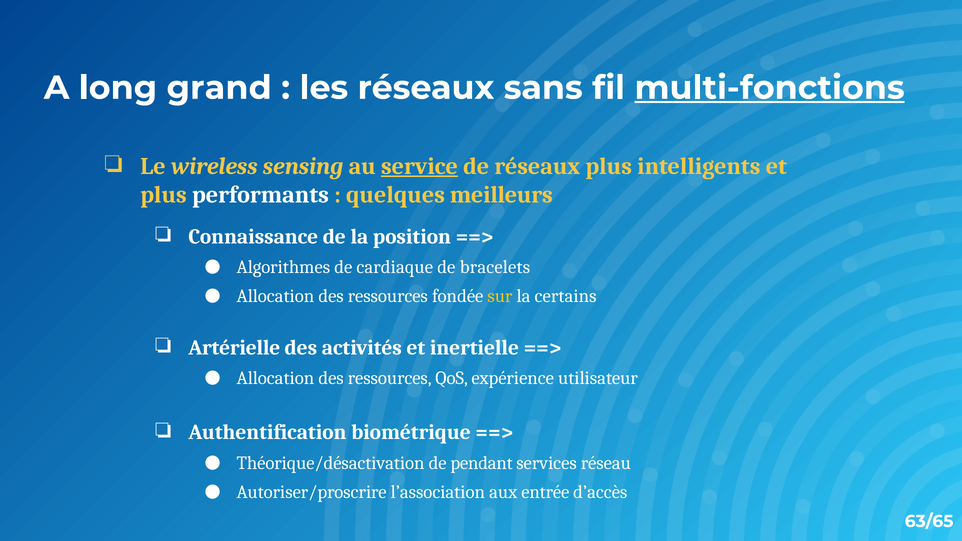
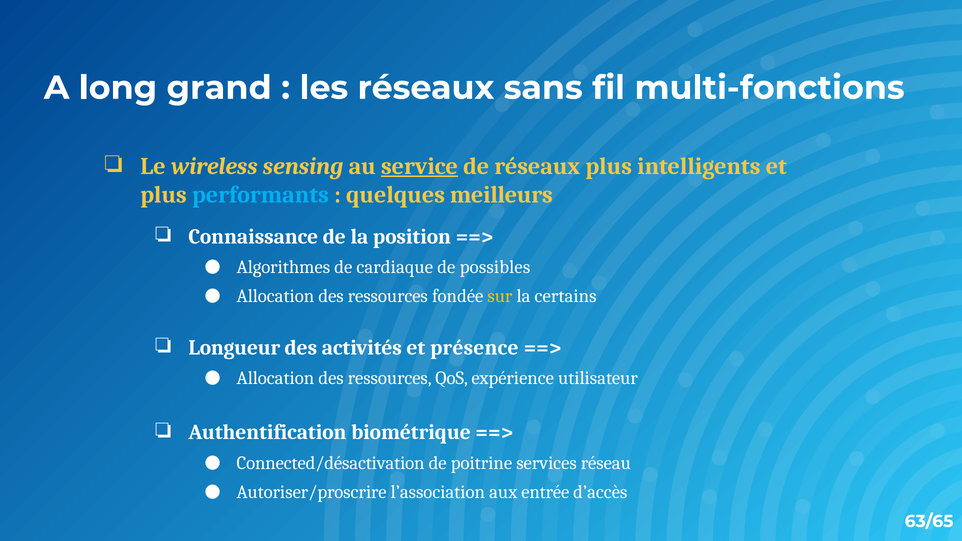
multi-fonctions underline: present -> none (770, 88)
performants colour: white -> light blue (260, 195)
bracelets: bracelets -> possibles (495, 267)
Artérielle: Artérielle -> Longueur (234, 348)
inertielle: inertielle -> présence (474, 348)
Théorique/désactivation: Théorique/désactivation -> Connected/désactivation (331, 463)
pendant: pendant -> poitrine (481, 463)
